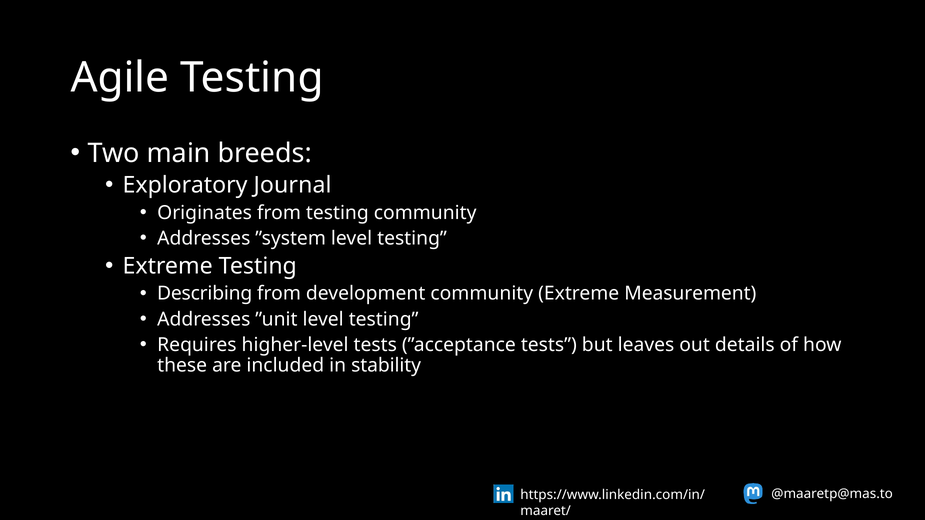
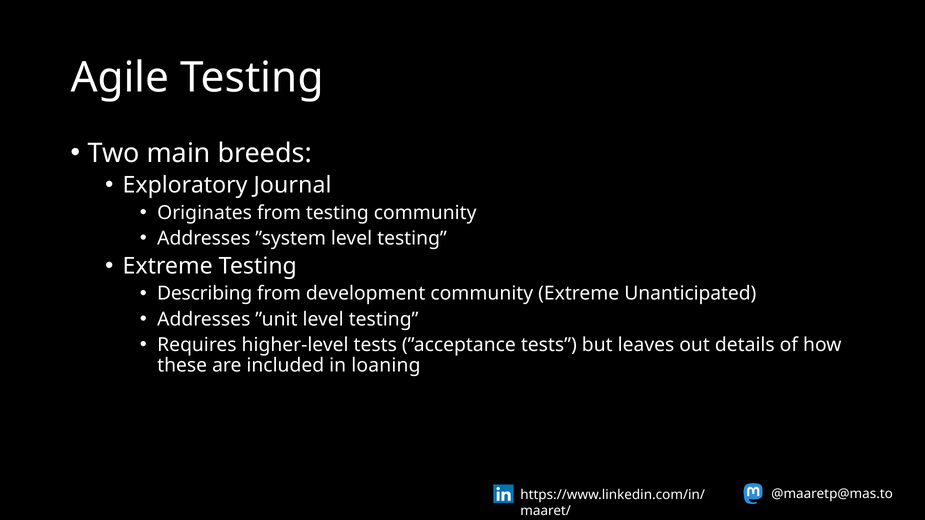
Measurement: Measurement -> Unanticipated (690, 294)
stability: stability -> loaning (386, 366)
